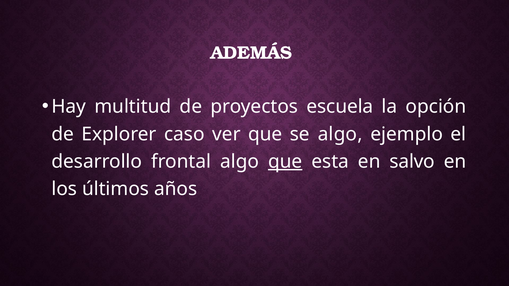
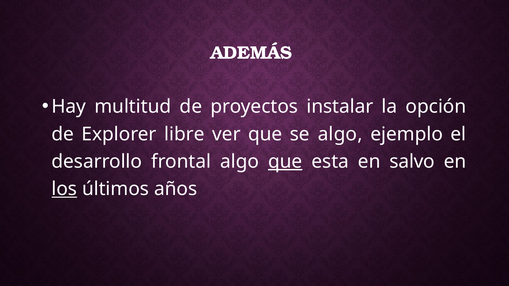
escuela: escuela -> instalar (340, 107)
caso: caso -> libre (184, 134)
los underline: none -> present (64, 189)
